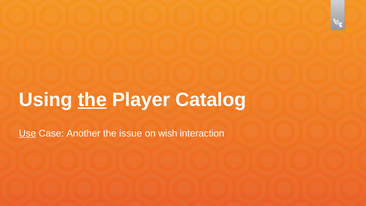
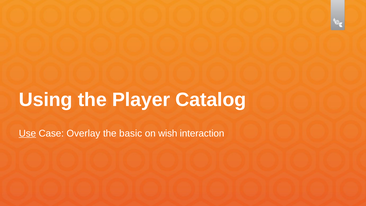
the underline: present -> none (92, 100)
Another: Another -> Overlay (83, 133)
issue: issue -> basic (131, 133)
